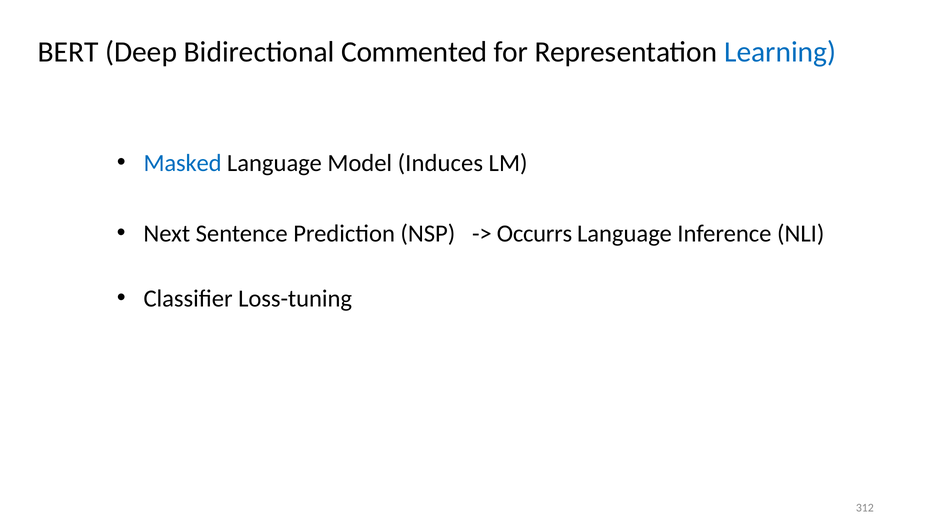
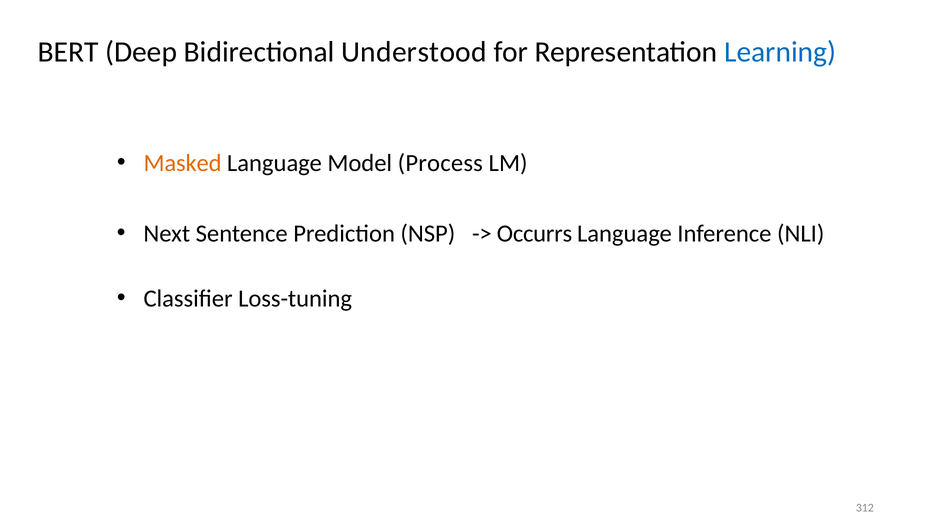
Commented: Commented -> Understood (414, 52)
Masked colour: blue -> orange (183, 163)
Induces: Induces -> Process (440, 163)
